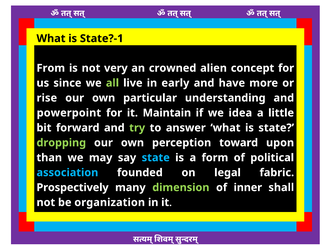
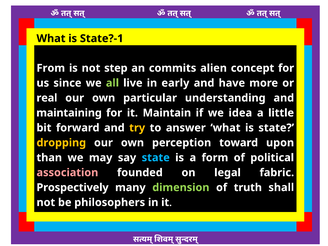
very: very -> step (116, 68)
crowned: crowned -> commits (173, 68)
rise: rise -> real (47, 98)
powerpoint: powerpoint -> maintaining (69, 113)
try colour: light green -> yellow (137, 128)
dropping colour: light green -> yellow (61, 143)
association colour: light blue -> pink (67, 173)
inner: inner -> truth (248, 188)
organization: organization -> philosophers (110, 202)
